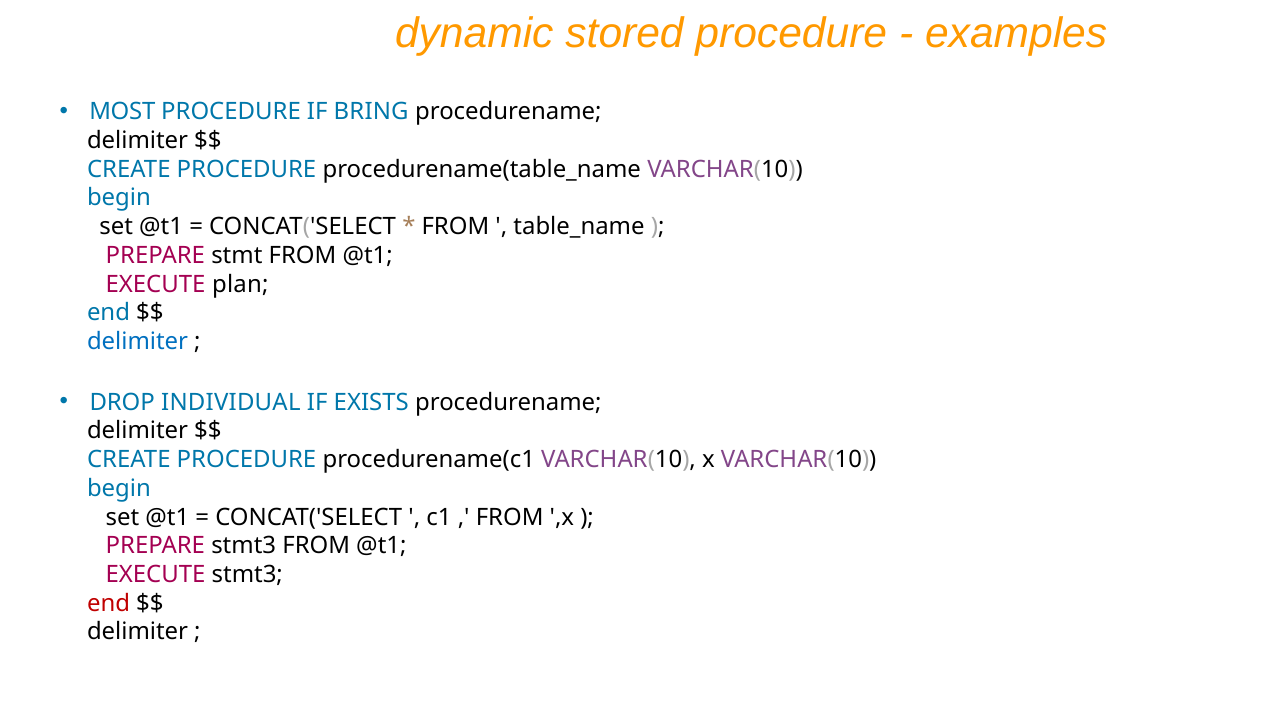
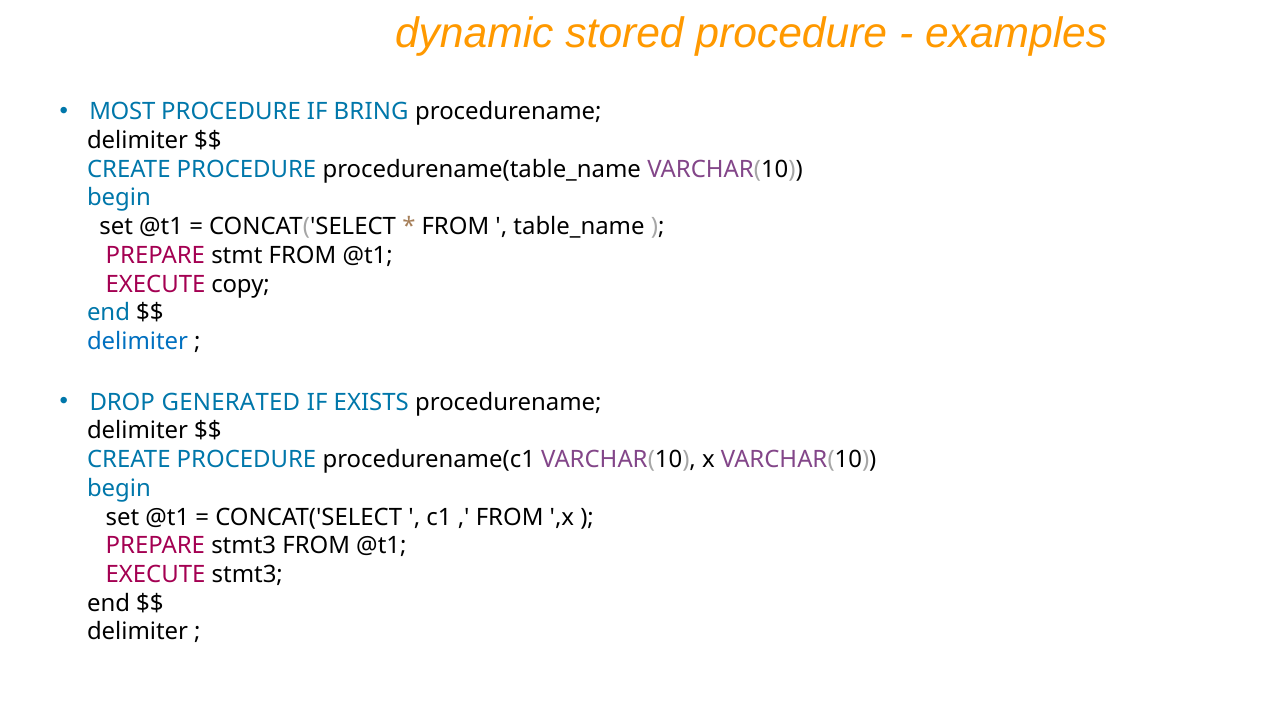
plan: plan -> copy (241, 284)
INDIVIDUAL: INDIVIDUAL -> GENERATED (231, 402)
end colour: red -> black (109, 604)
